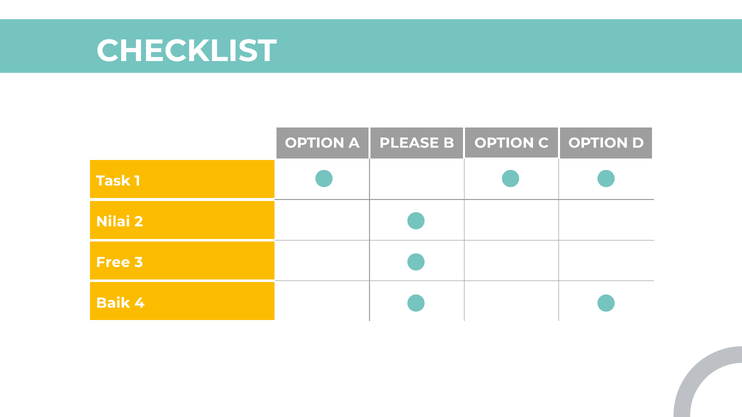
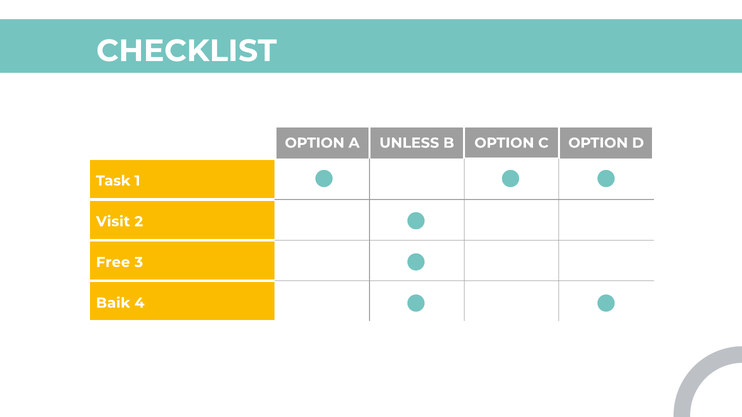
PLEASE: PLEASE -> UNLESS (409, 143)
Nilai: Nilai -> Visit (113, 222)
